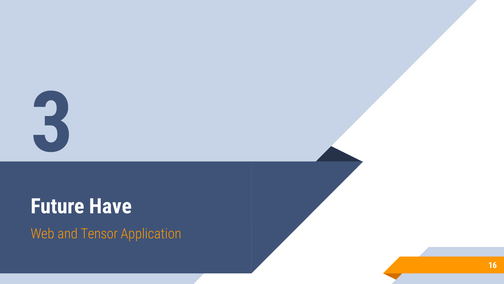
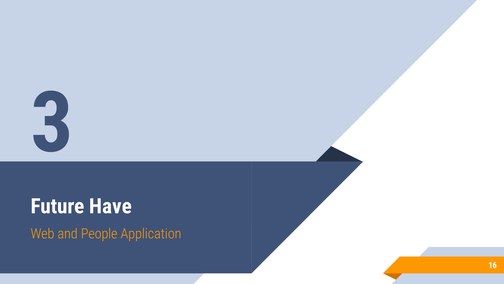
Tensor: Tensor -> People (99, 234)
